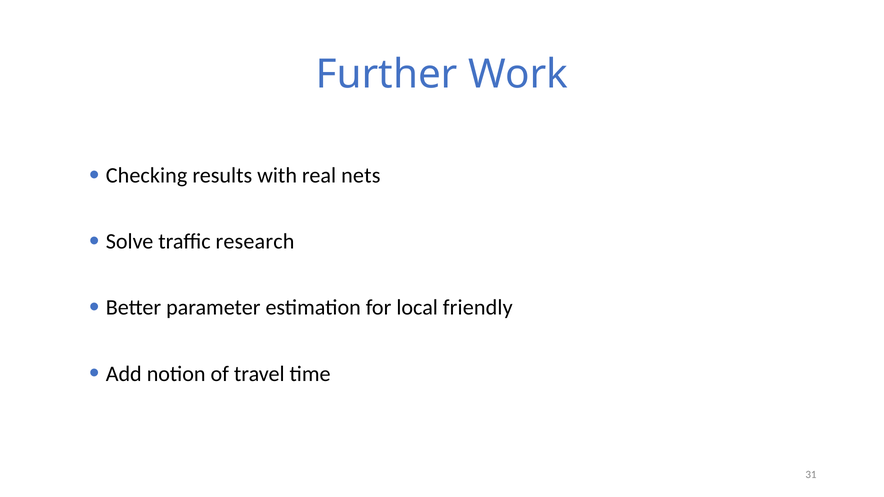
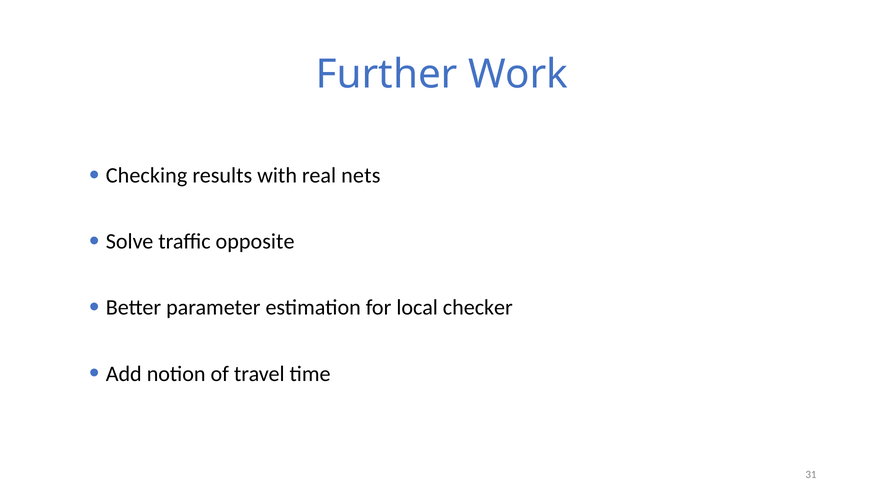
research: research -> opposite (255, 242)
friendly: friendly -> checker (478, 308)
